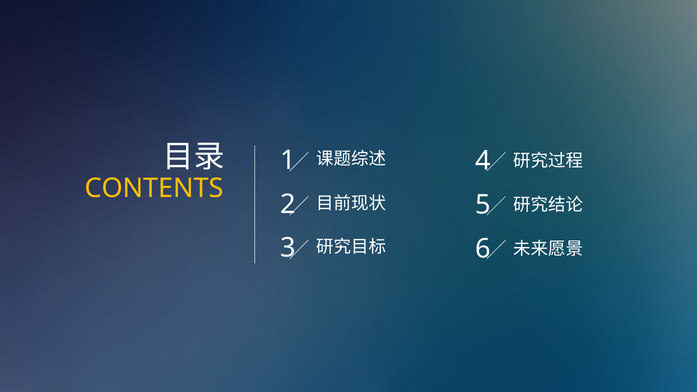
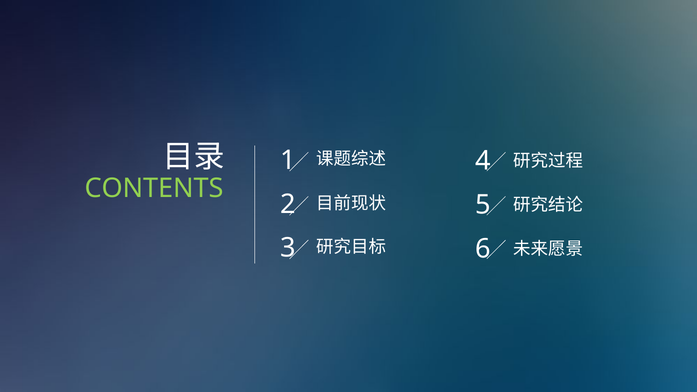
CONTENTS colour: yellow -> light green (154, 188)
